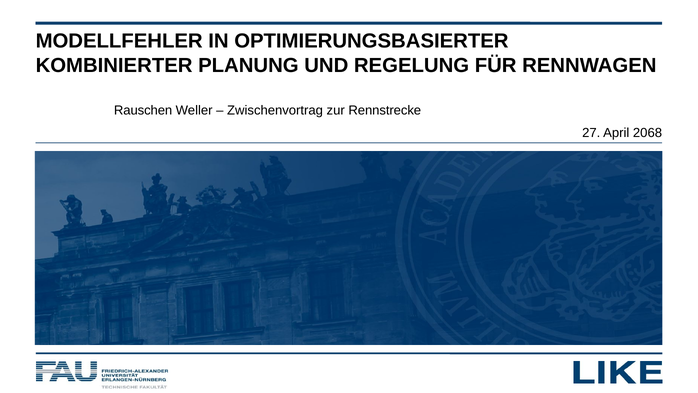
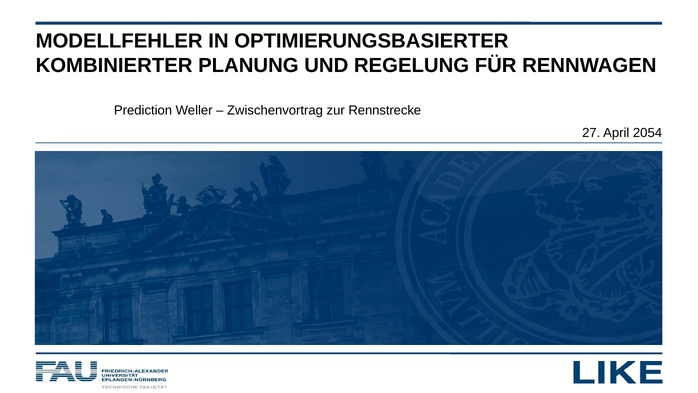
Rauschen: Rauschen -> Prediction (143, 110)
2068: 2068 -> 2054 (648, 133)
